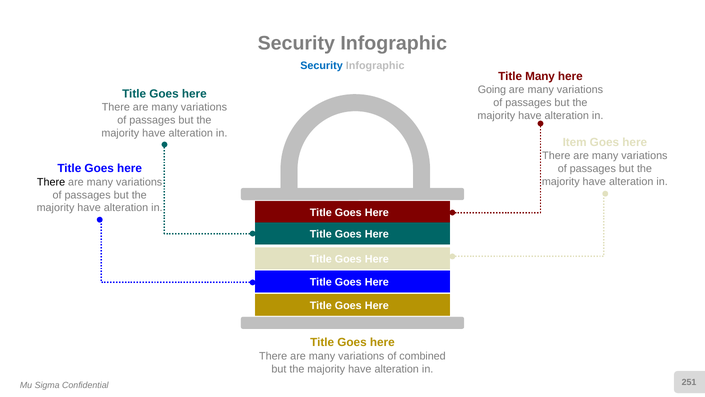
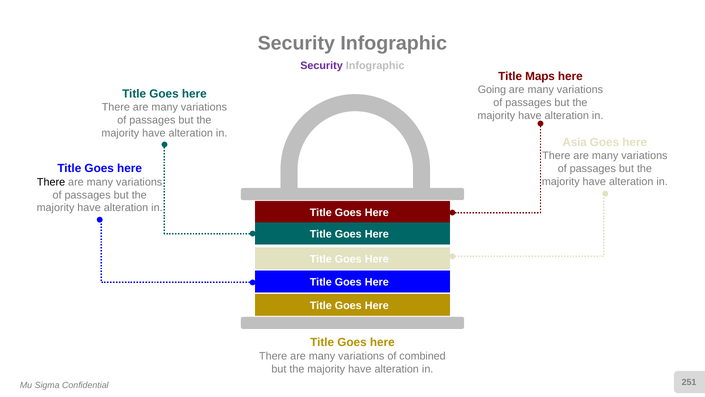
Security colour: blue -> purple (322, 65)
Title Many: Many -> Maps (540, 76)
Item: Item -> Asia (575, 142)
